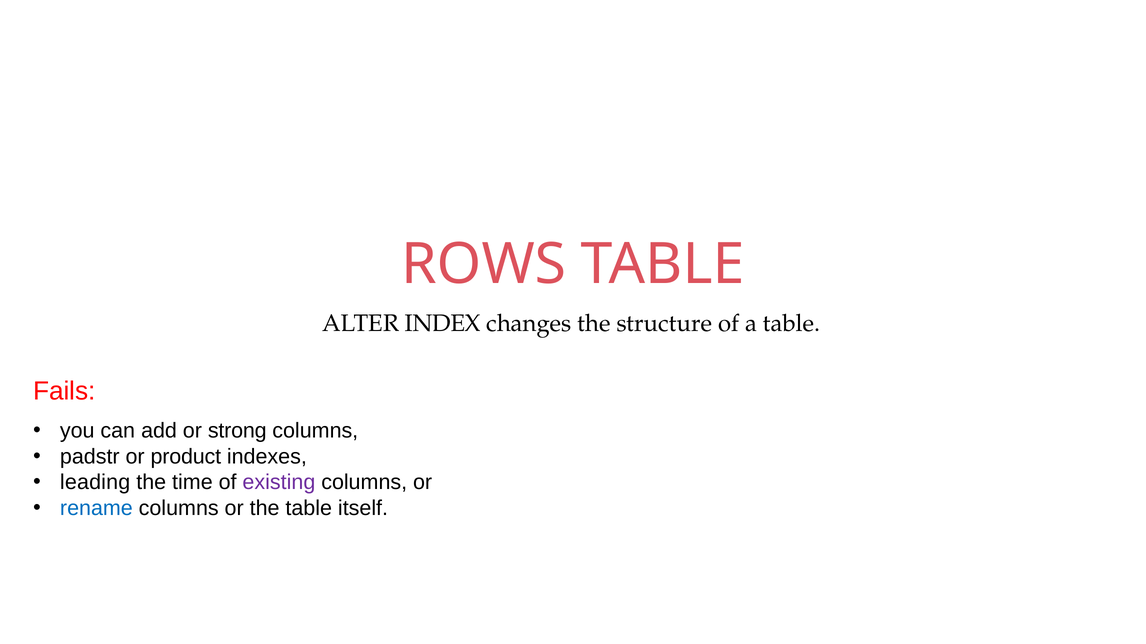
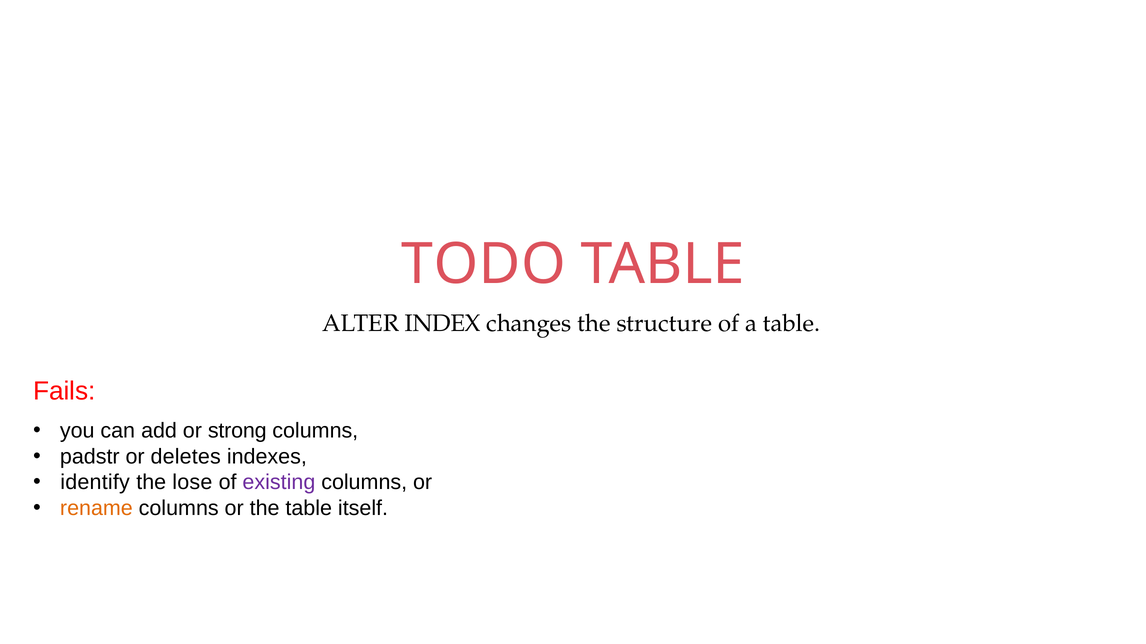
ROWS: ROWS -> TODO (484, 265)
product: product -> deletes (186, 457)
leading: leading -> identify (95, 483)
time: time -> lose (192, 483)
rename colour: blue -> orange (96, 509)
